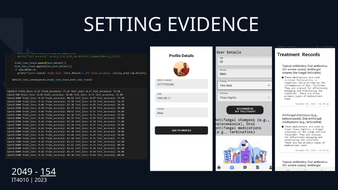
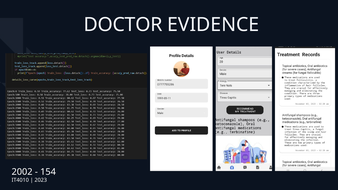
SETTING: SETTING -> DOCTOR (123, 25)
2049: 2049 -> 2002 (22, 172)
154 underline: present -> none (48, 172)
